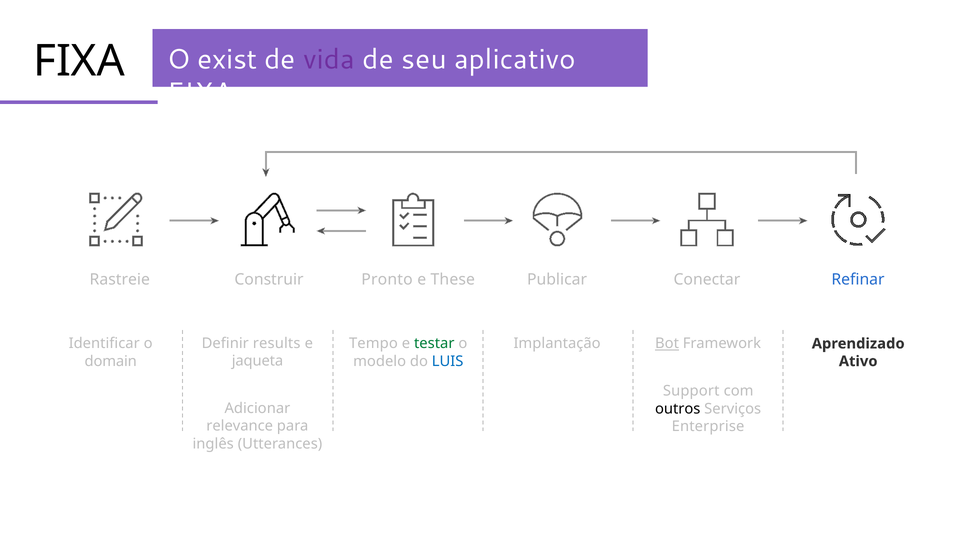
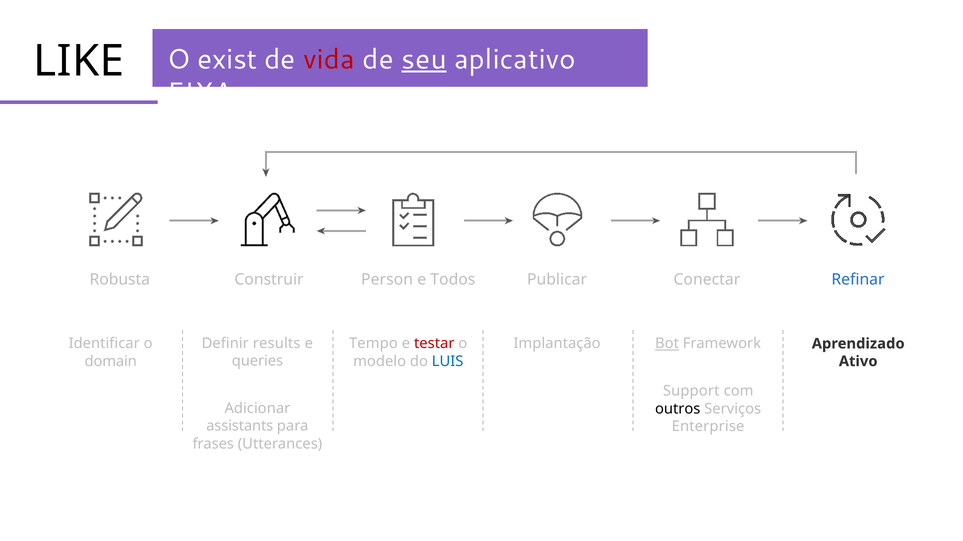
FIXA: FIXA -> LIKE (79, 61)
vida colour: purple -> red (329, 59)
seu underline: none -> present (424, 59)
Rastreie: Rastreie -> Robusta (120, 280)
Pronto: Pronto -> Person (387, 280)
These: These -> Todos (453, 280)
testar colour: green -> red (434, 344)
jaqueta: jaqueta -> queries (257, 361)
relevance: relevance -> assistants (240, 427)
inglês: inglês -> frases (213, 444)
